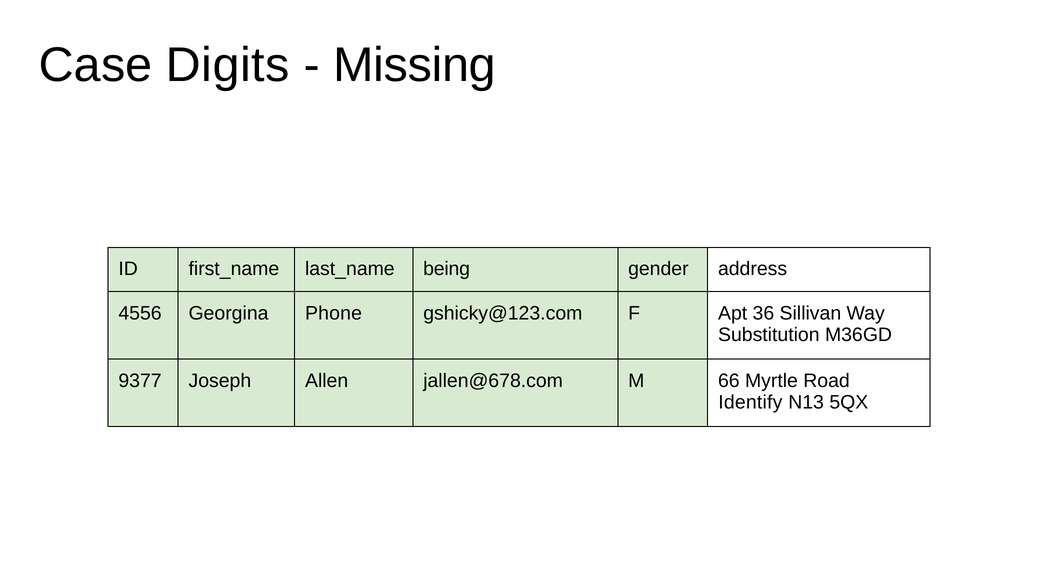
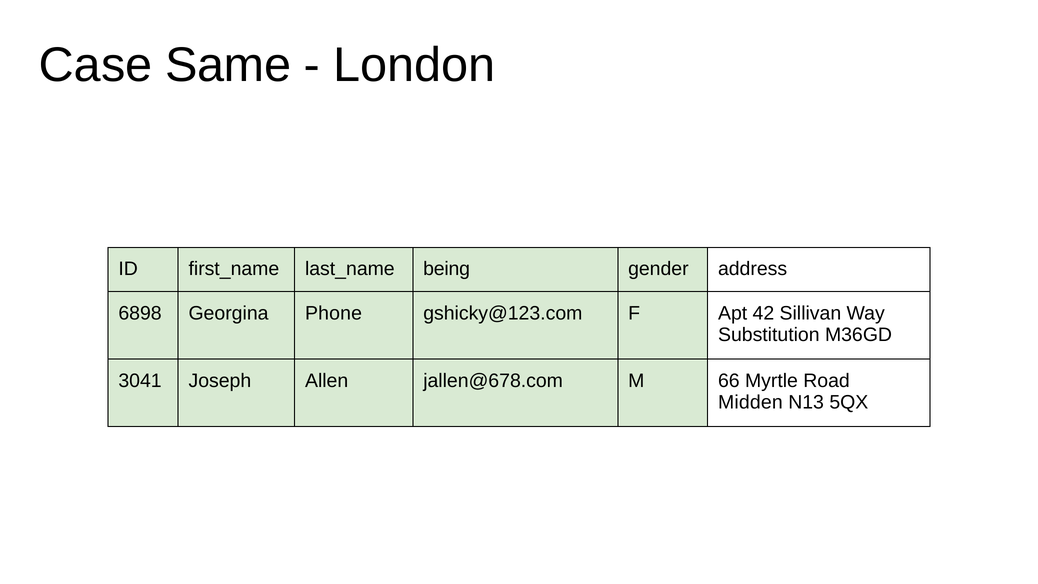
Digits: Digits -> Same (228, 65)
Missing: Missing -> London (414, 65)
4556: 4556 -> 6898 (140, 313)
36: 36 -> 42 (763, 313)
9377: 9377 -> 3041 (140, 381)
Identify: Identify -> Midden (750, 402)
